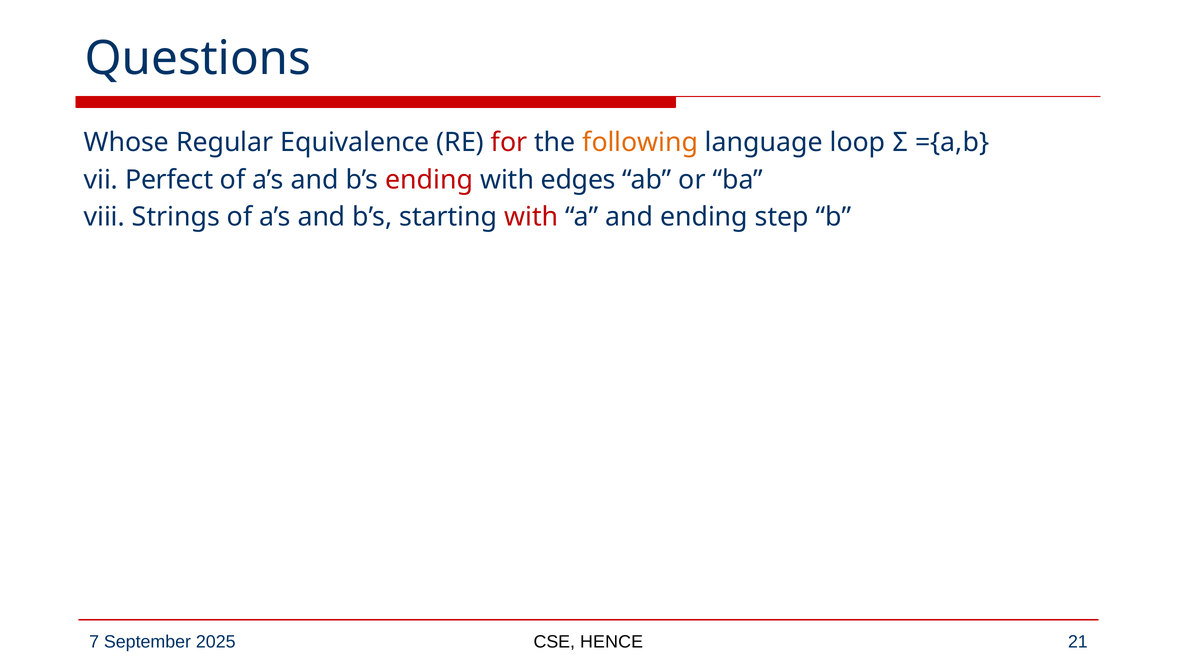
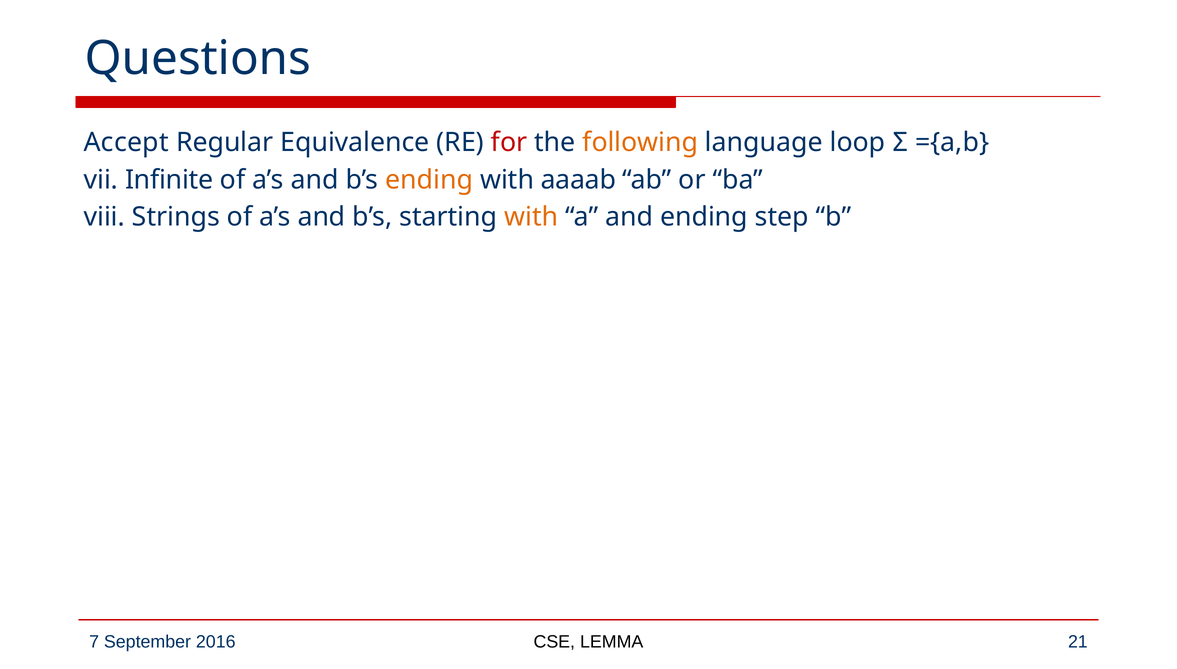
Whose: Whose -> Accept (126, 142)
Perfect: Perfect -> Infinite (169, 180)
ending colour: red -> orange (429, 180)
edges: edges -> aaaab (578, 180)
with colour: red -> orange (531, 217)
2025: 2025 -> 2016 (216, 642)
HENCE: HENCE -> LEMMA (612, 641)
